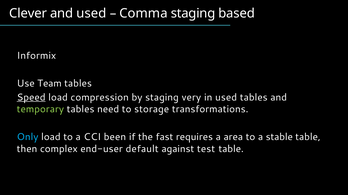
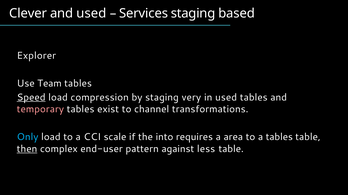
Comma: Comma -> Services (144, 13)
Informix: Informix -> Explorer (36, 56)
temporary colour: light green -> pink (40, 110)
need: need -> exist (108, 110)
storage: storage -> channel (152, 110)
been: been -> scale (115, 137)
fast: fast -> into (164, 137)
a stable: stable -> tables (279, 137)
then underline: none -> present (27, 149)
default: default -> pattern (142, 149)
test: test -> less (206, 149)
